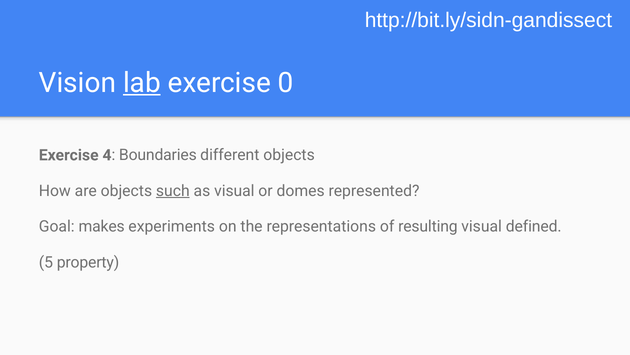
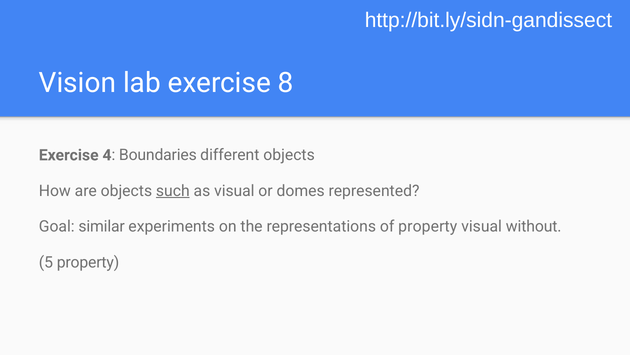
lab underline: present -> none (142, 83)
0: 0 -> 8 (286, 83)
makes: makes -> similar (102, 226)
of resulting: resulting -> property (428, 226)
defined: defined -> without (534, 226)
